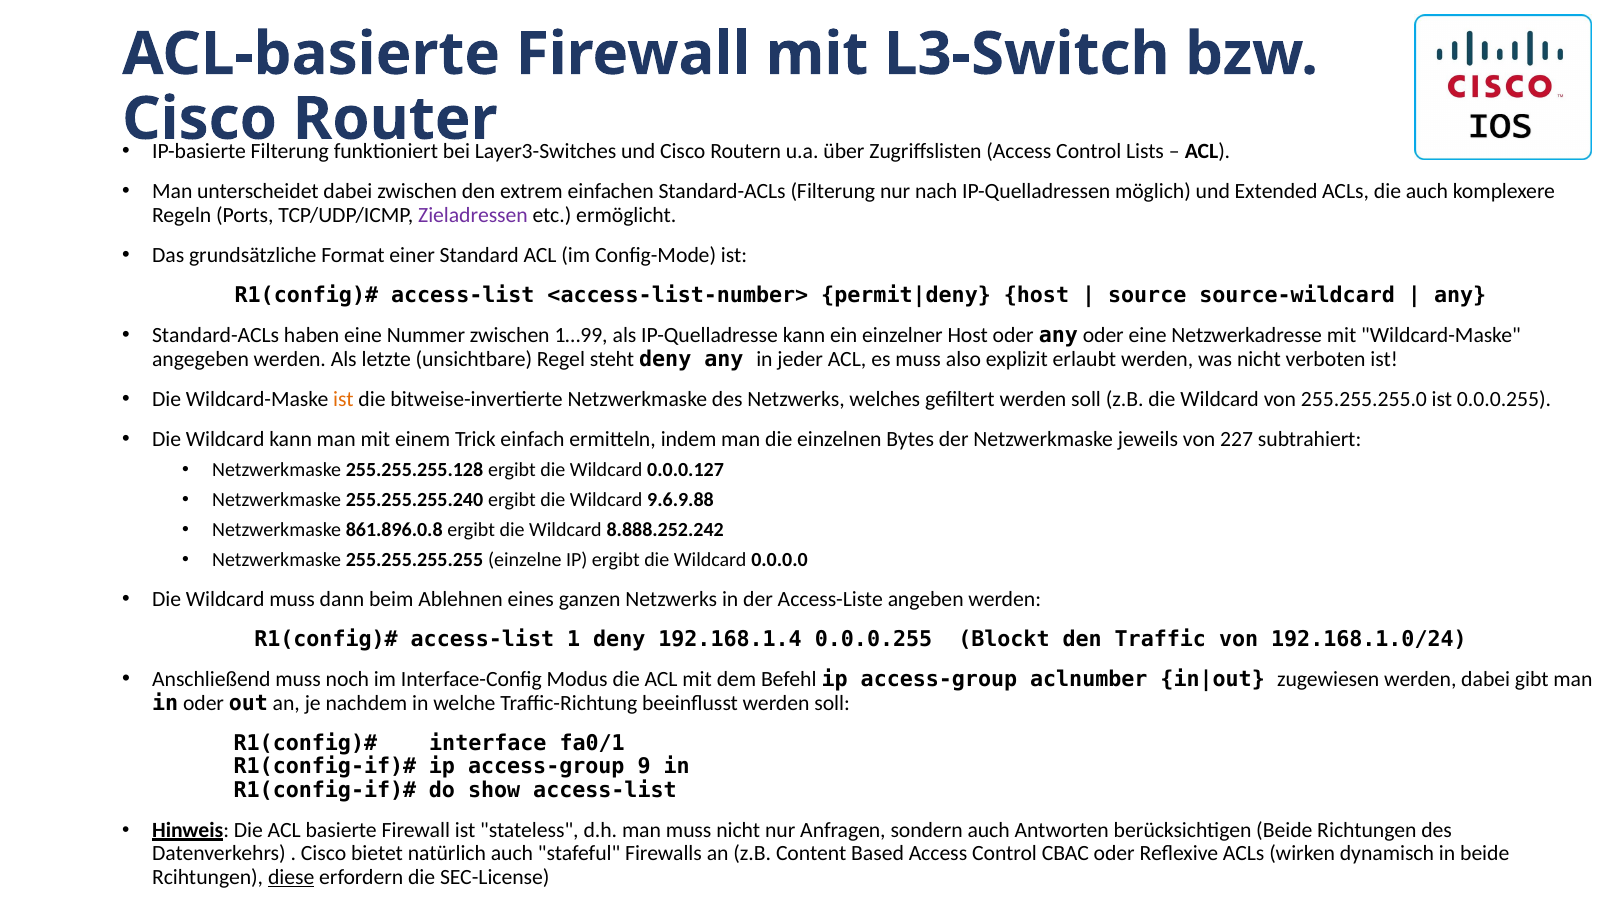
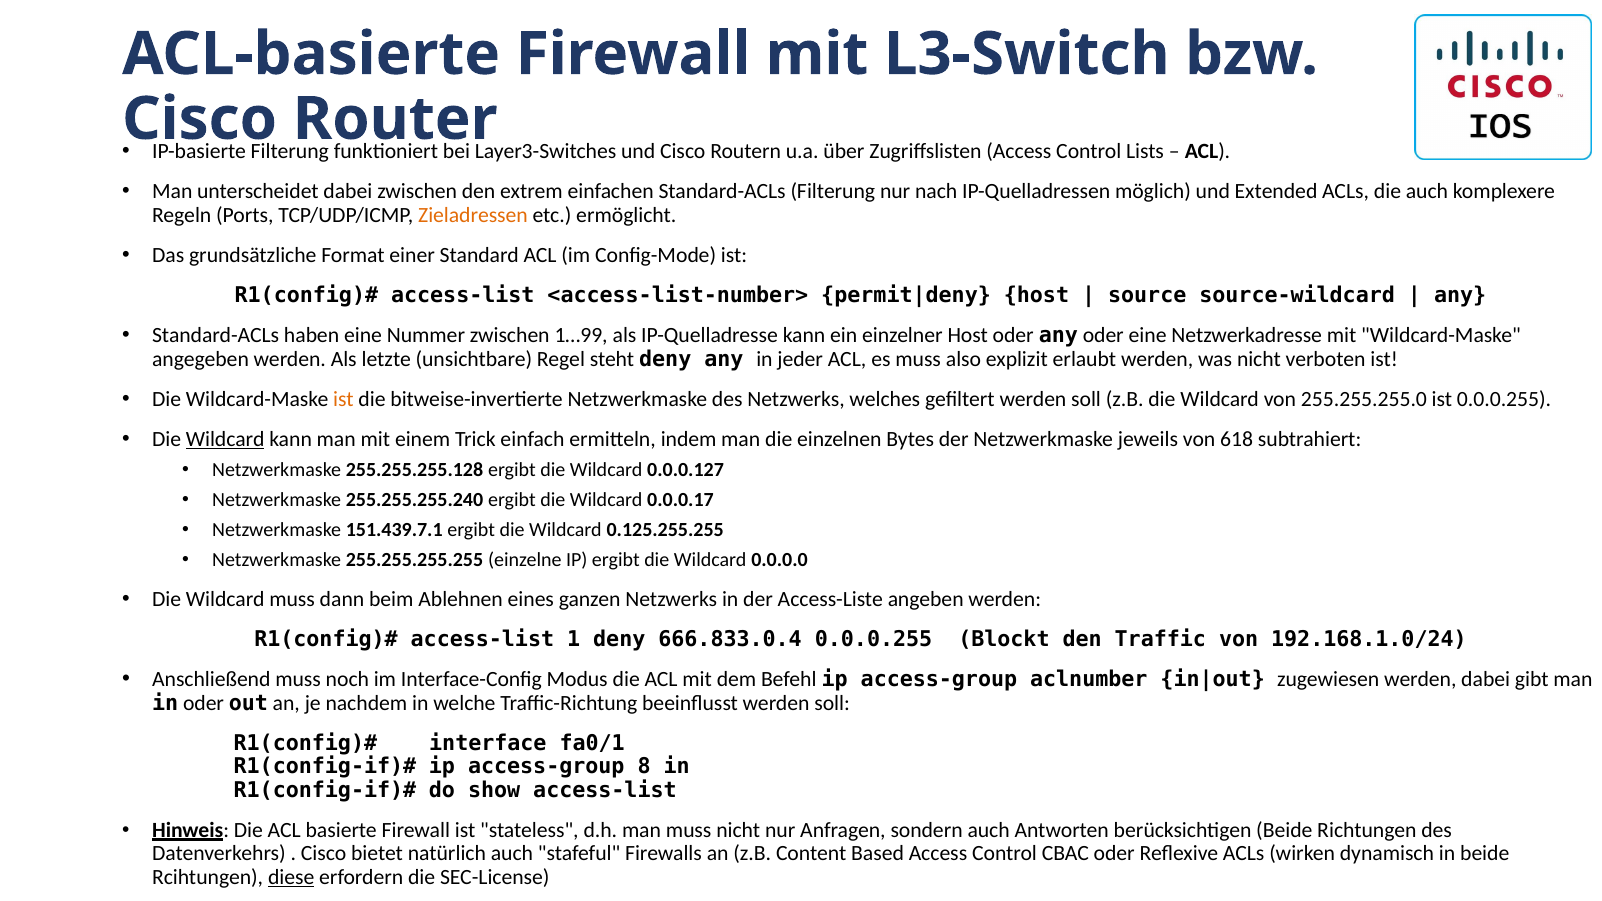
Zieladressen colour: purple -> orange (473, 215)
Wildcard underline: none -> present (225, 439)
227: 227 -> 618 (1237, 439)
9.6.9.88: 9.6.9.88 -> 0.0.0.17 (680, 500)
861.896.0.8: 861.896.0.8 -> 151.439.7.1 (394, 530)
8.888.252.242: 8.888.252.242 -> 0.125.255.255 (665, 530)
192.168.1.4: 192.168.1.4 -> 666.833.0.4 (730, 639)
9: 9 -> 8 (644, 767)
